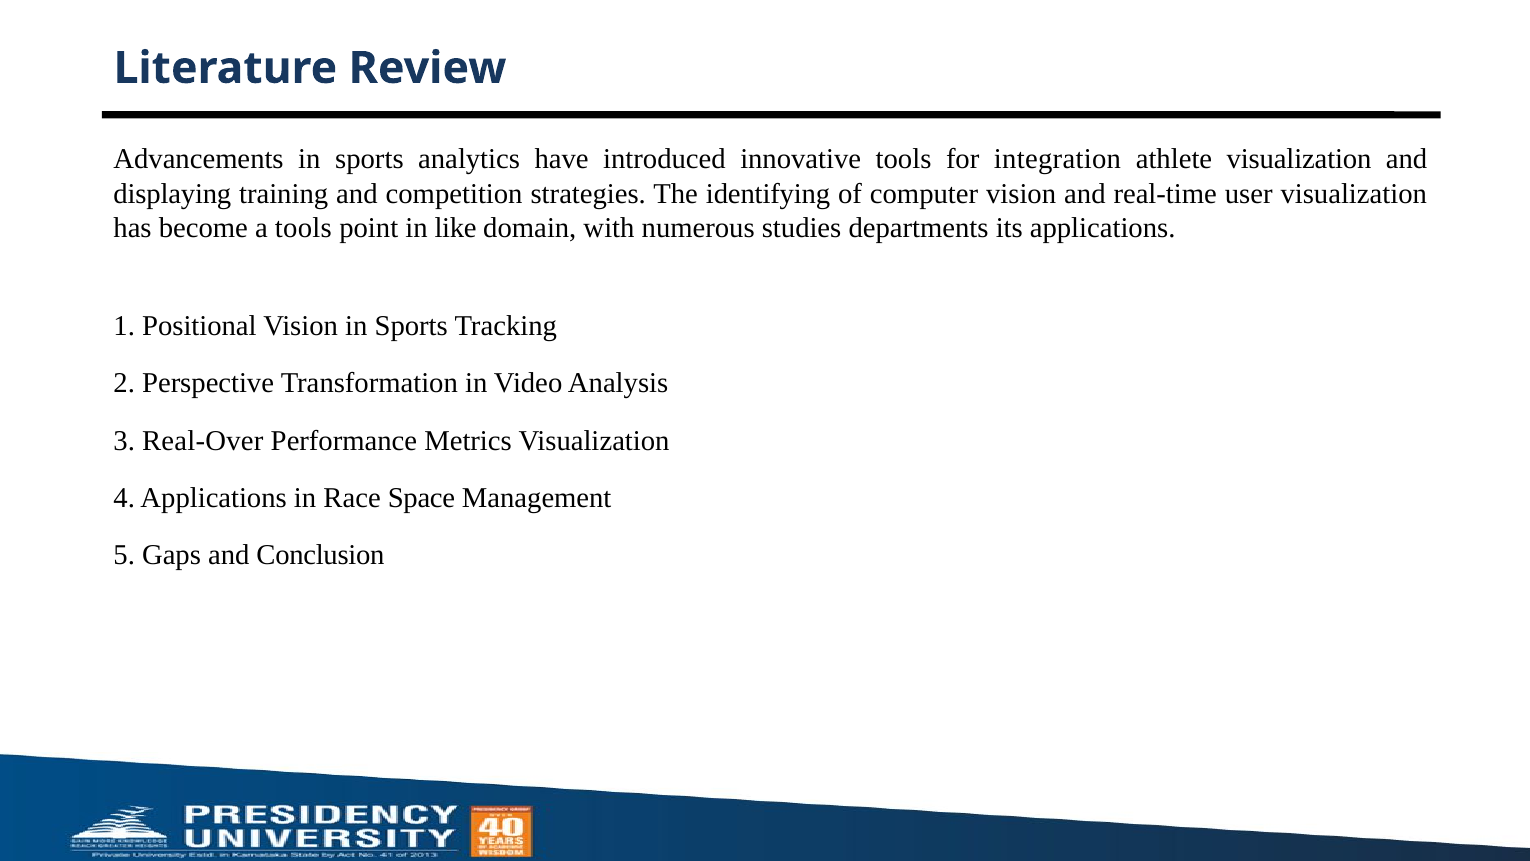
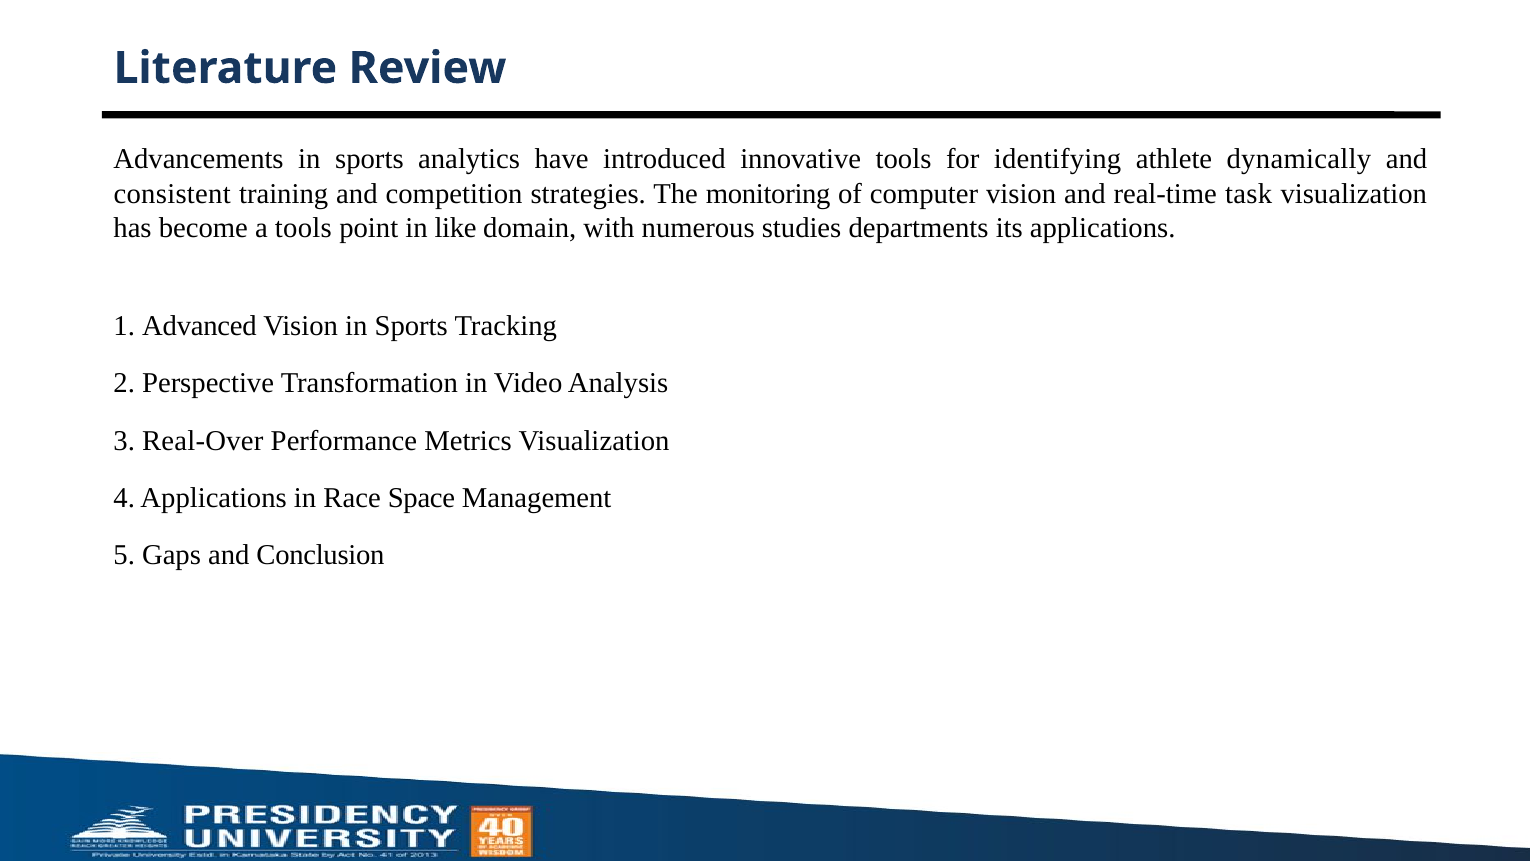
integration: integration -> identifying (1058, 159)
athlete visualization: visualization -> dynamically (1299, 159)
displaying: displaying -> consistent (172, 194)
identifying: identifying -> monitoring (768, 194)
user: user -> task (1249, 194)
Positional: Positional -> Advanced (199, 326)
